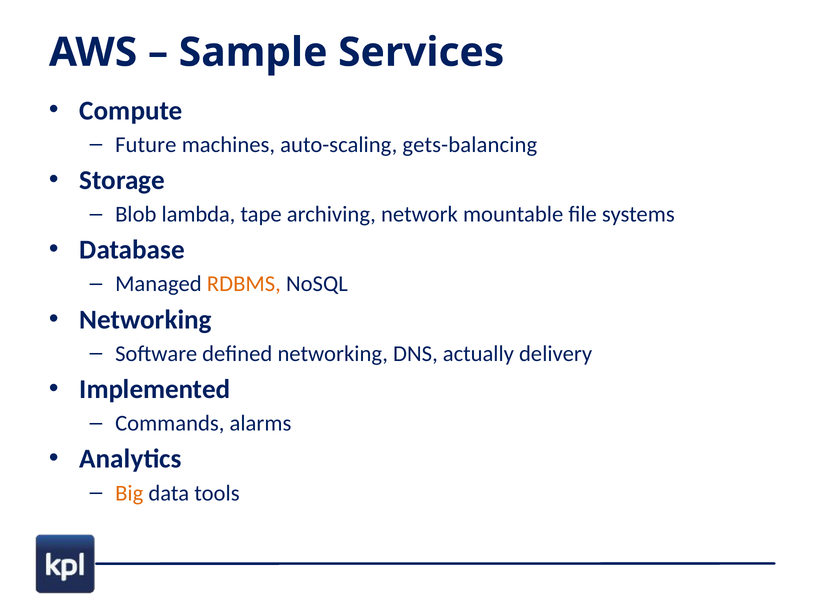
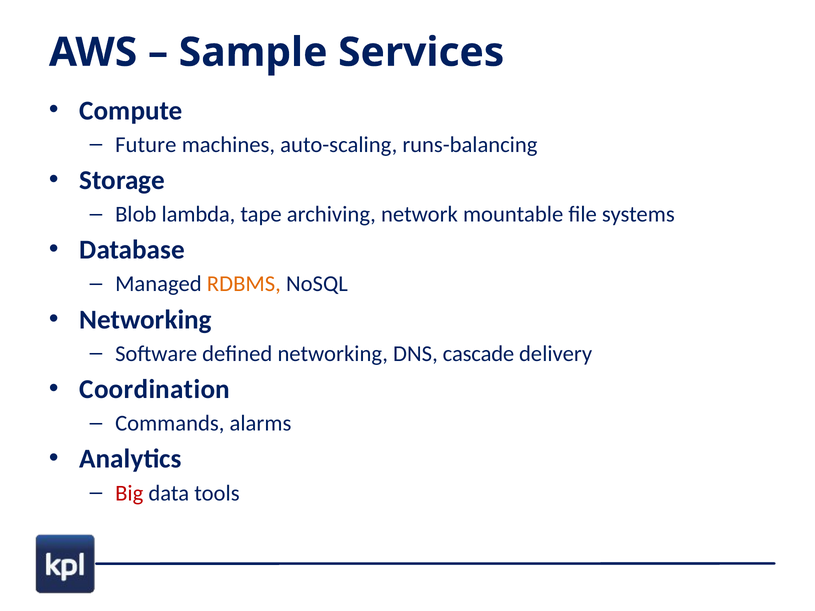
gets-balancing: gets-balancing -> runs-balancing (470, 145)
actually: actually -> cascade (478, 354)
Implemented: Implemented -> Coordination (155, 389)
Big colour: orange -> red (129, 493)
